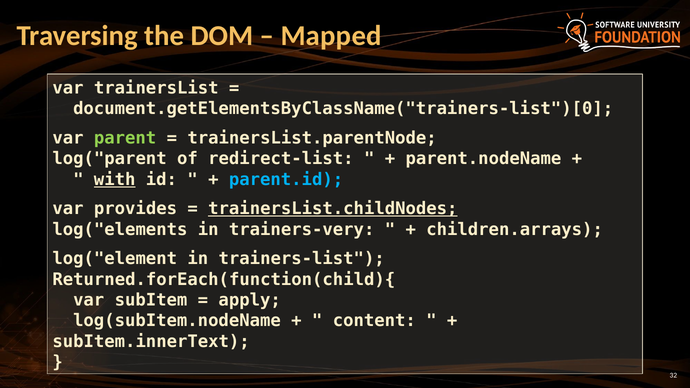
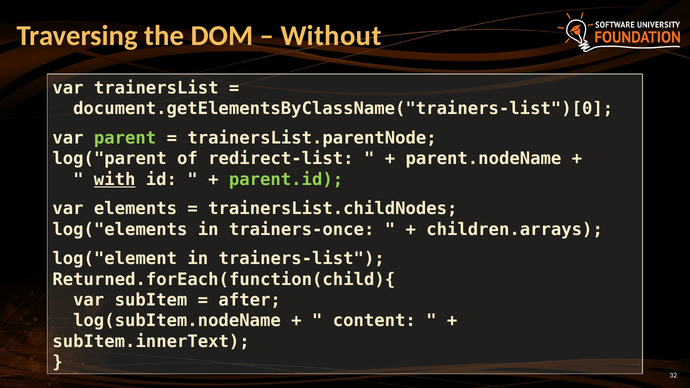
Mapped: Mapped -> Without (331, 36)
parent.id colour: light blue -> light green (286, 180)
provides: provides -> elements (135, 209)
trainersList.childNodes underline: present -> none (333, 209)
trainers-very: trainers-very -> trainers-once (302, 230)
apply: apply -> after (250, 300)
